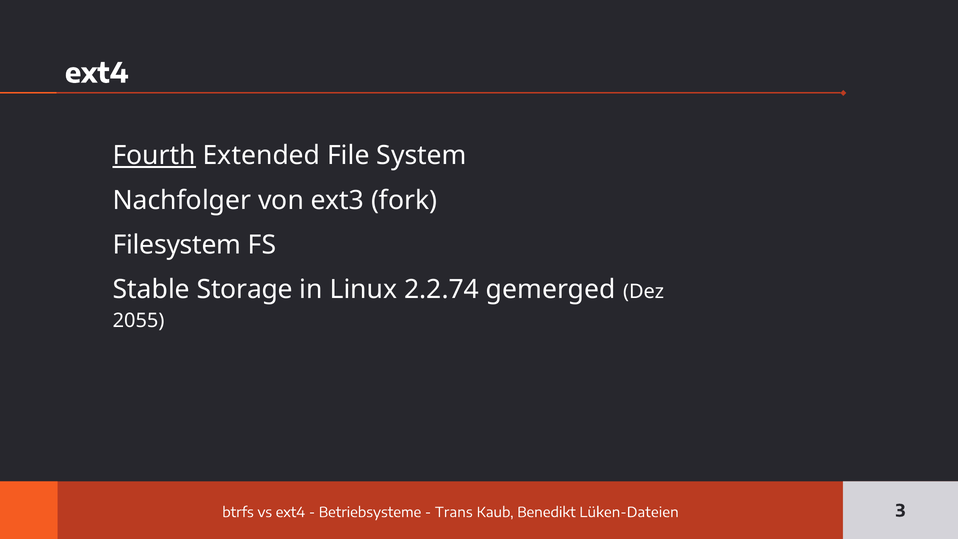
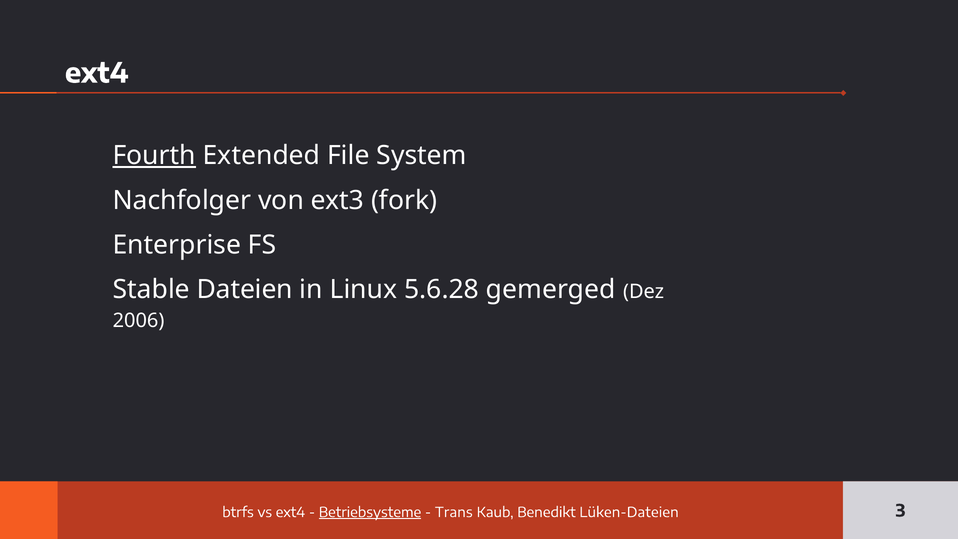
Filesystem: Filesystem -> Enterprise (177, 245)
Storage: Storage -> Dateien (245, 290)
2.2.74: 2.2.74 -> 5.6.28 (442, 290)
2055: 2055 -> 2006 (139, 321)
Betriebsysteme underline: none -> present (370, 512)
